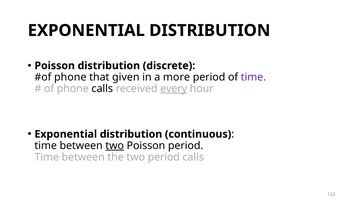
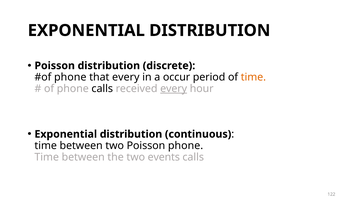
that given: given -> every (126, 77)
more: more -> occur (177, 77)
time colour: purple -> orange (253, 77)
two underline: present -> none (115, 146)
Poisson period: period -> phone (186, 146)
two period: period -> events (164, 157)
